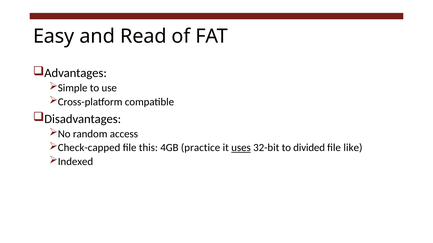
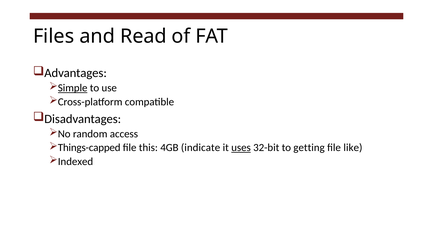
Easy: Easy -> Files (54, 36)
Simple underline: none -> present (73, 88)
Check-capped: Check-capped -> Things-capped (89, 148)
practice: practice -> indicate (201, 148)
divided: divided -> getting (309, 148)
